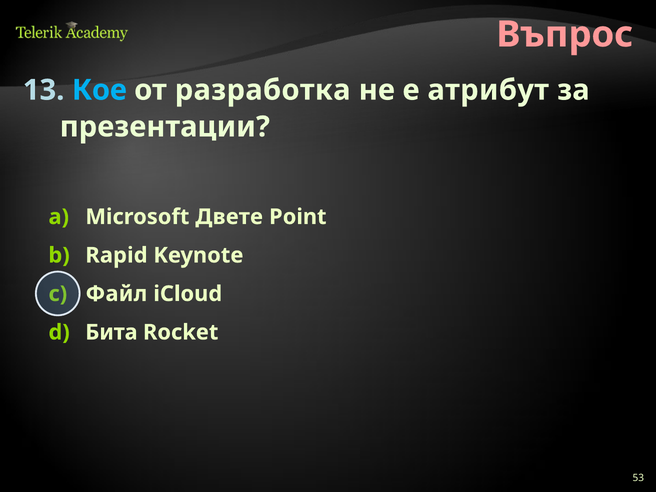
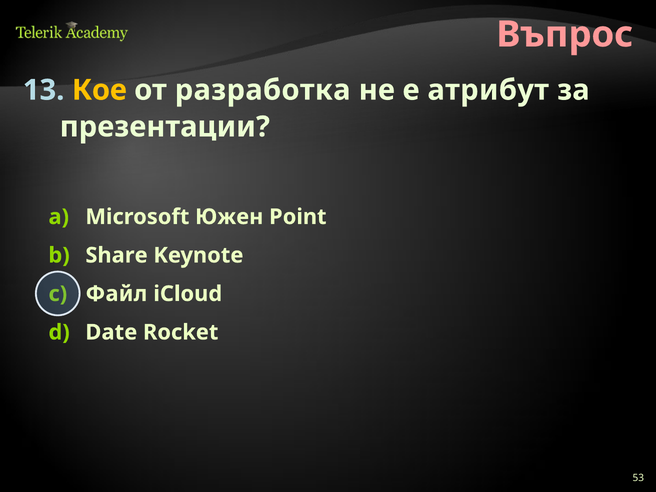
Кое colour: light blue -> yellow (99, 90)
Двете: Двете -> Южен (229, 217)
Rapid: Rapid -> Share (117, 255)
Бита: Бита -> Date (111, 332)
